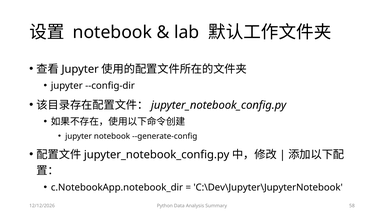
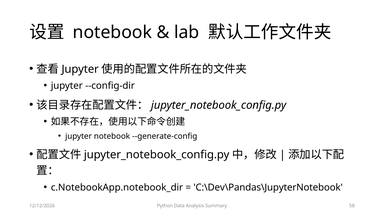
C:\Dev\Jupyter\JupyterNotebook: C:\Dev\Jupyter\JupyterNotebook -> C:\Dev\Pandas\JupyterNotebook (268, 187)
